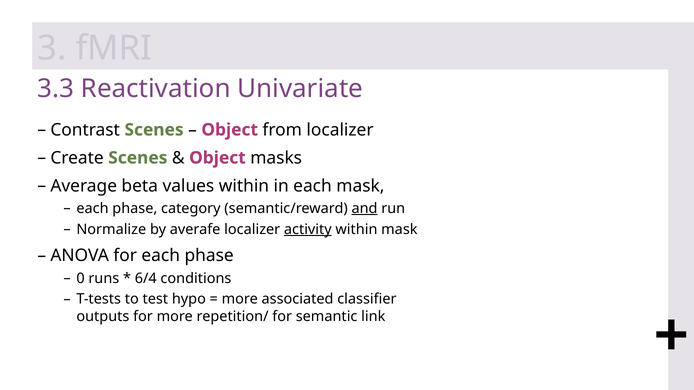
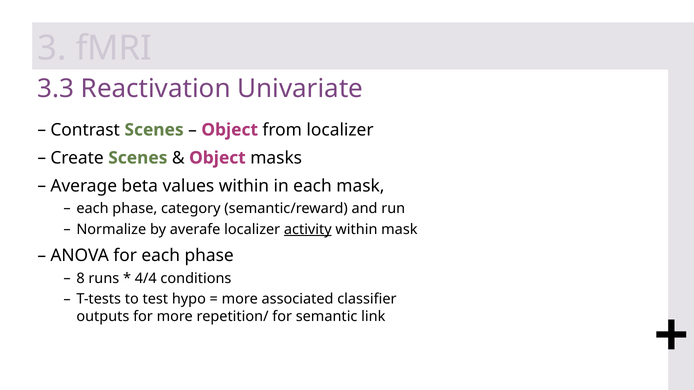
and underline: present -> none (365, 209)
0: 0 -> 8 (81, 279)
6/4: 6/4 -> 4/4 (146, 279)
